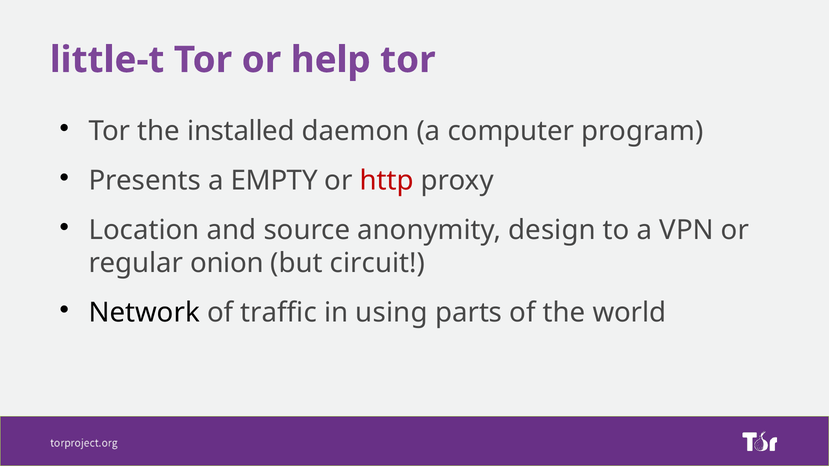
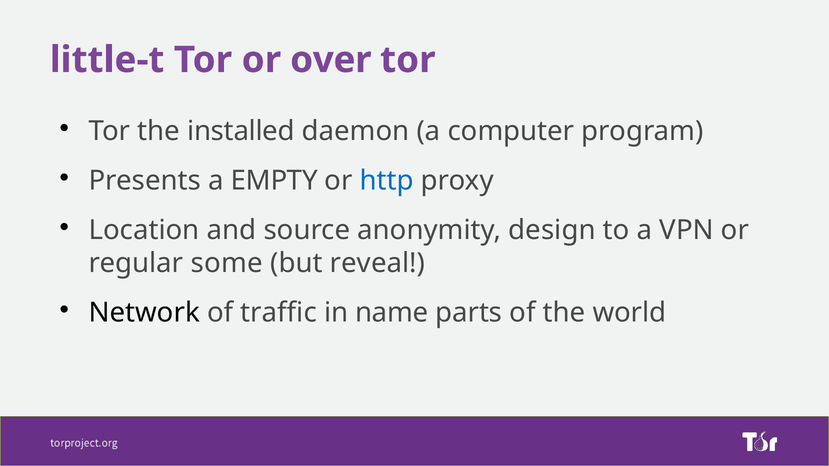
help: help -> over (331, 60)
http colour: red -> blue (387, 181)
onion: onion -> some (227, 264)
circuit: circuit -> reveal (377, 264)
using: using -> name (392, 313)
